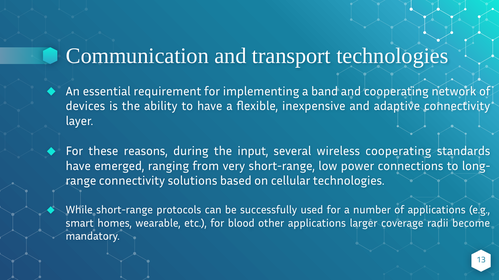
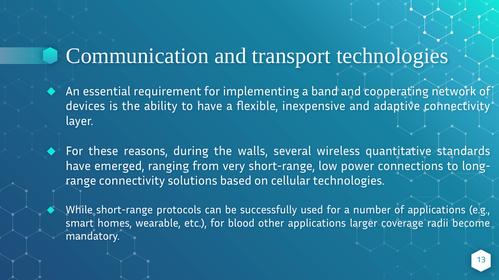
input: input -> walls (253, 151)
wireless cooperating: cooperating -> quantitative (398, 151)
